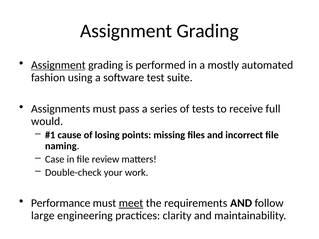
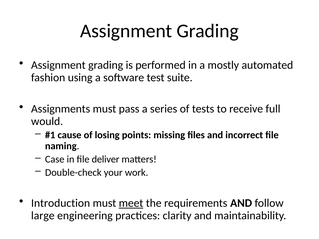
Assignment underline: present -> none (58, 65)
review: review -> deliver (106, 159)
Performance: Performance -> Introduction (61, 203)
